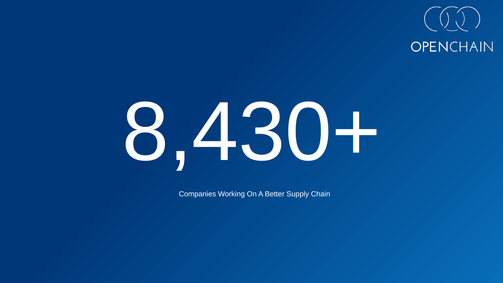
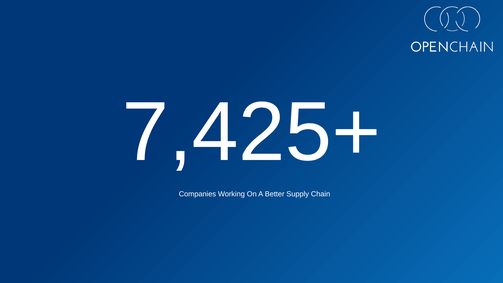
8,430+: 8,430+ -> 7,425+ (251, 133)
